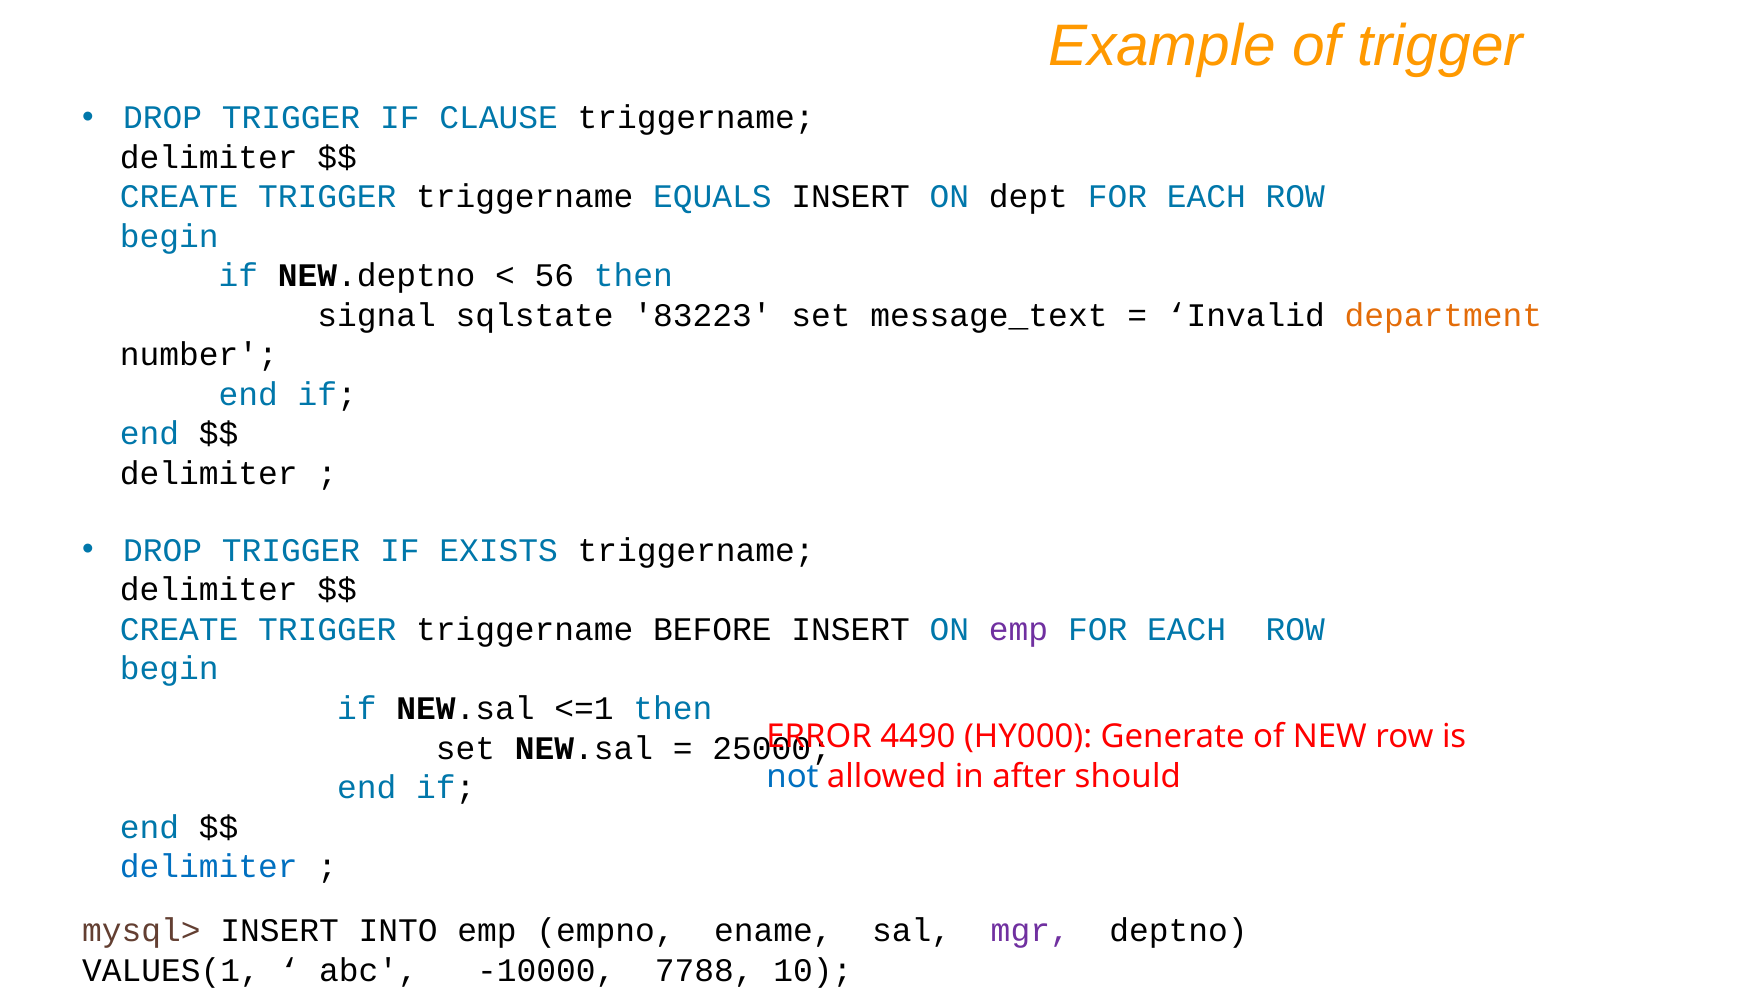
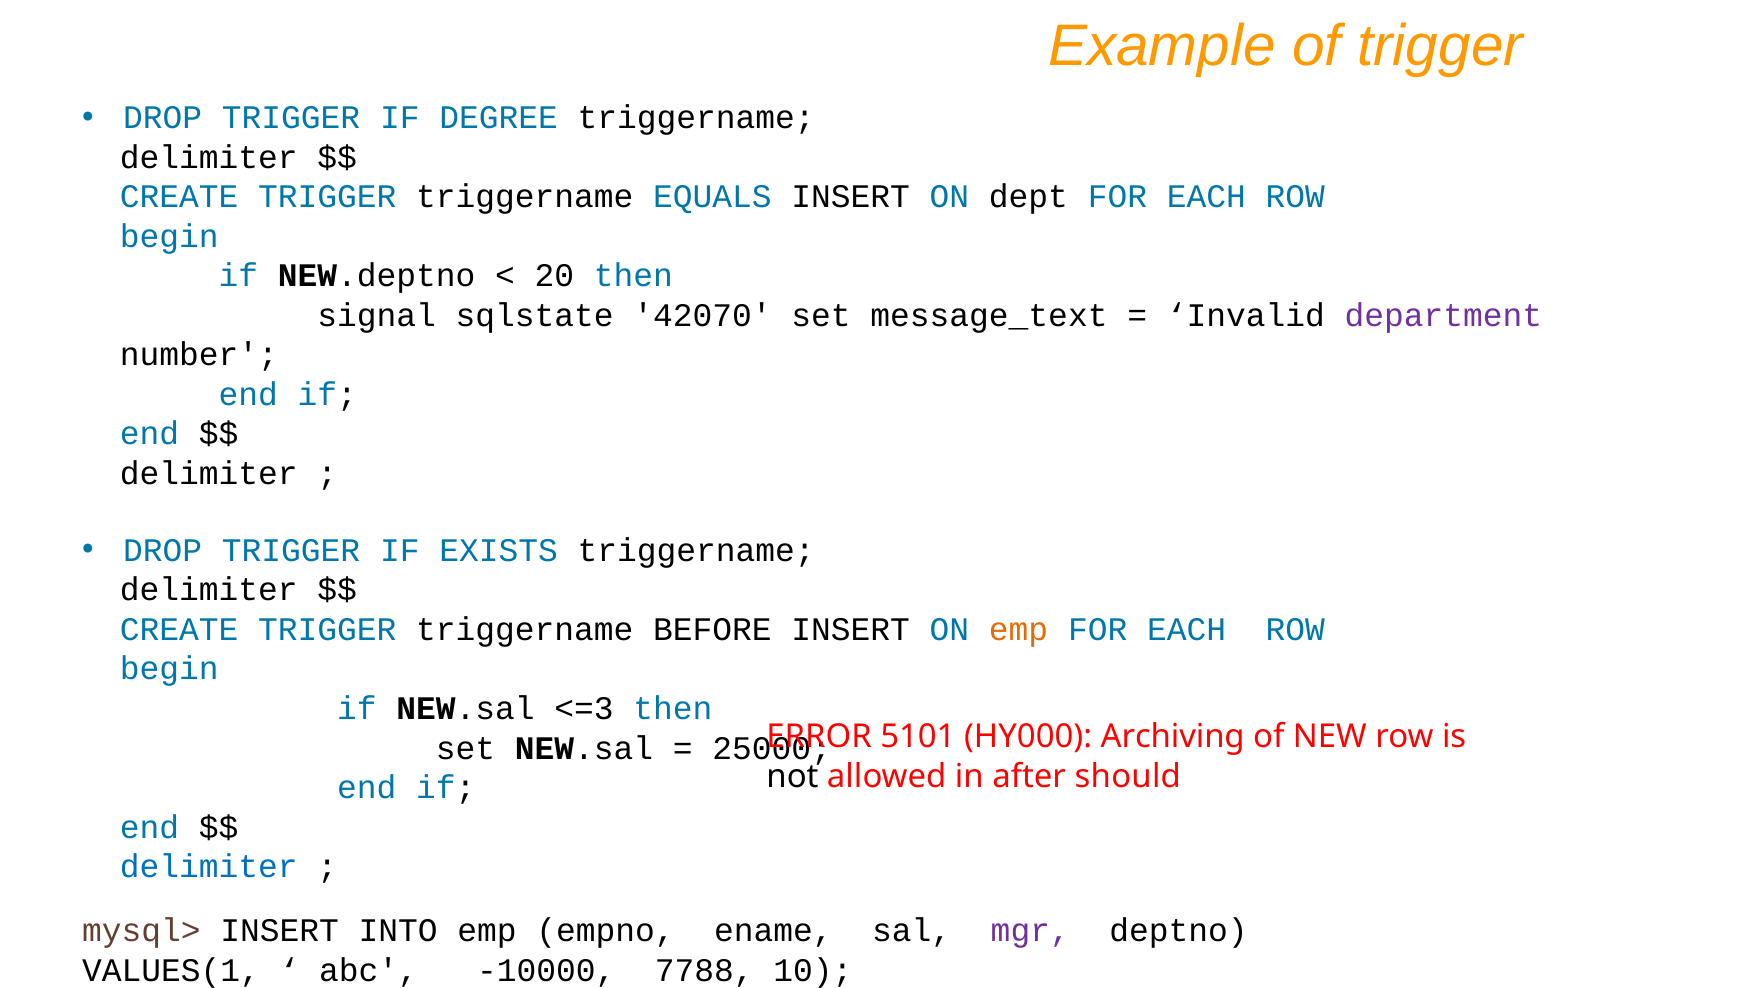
CLAUSE: CLAUSE -> DEGREE (499, 118)
56: 56 -> 20 (554, 276)
83223: 83223 -> 42070 (703, 315)
department colour: orange -> purple (1443, 315)
emp colour: purple -> orange (1019, 629)
<=1: <=1 -> <=3 (584, 708)
4490: 4490 -> 5101 (918, 737)
Generate: Generate -> Archiving (1173, 737)
not colour: blue -> black (792, 776)
